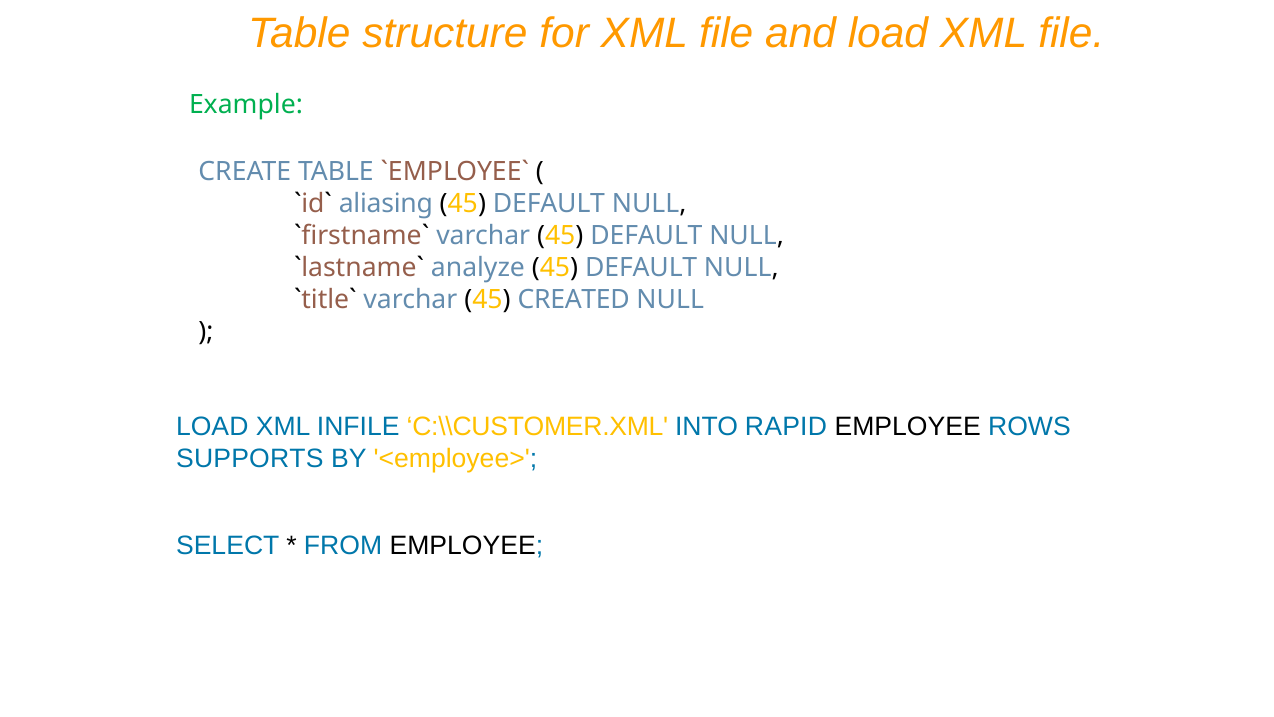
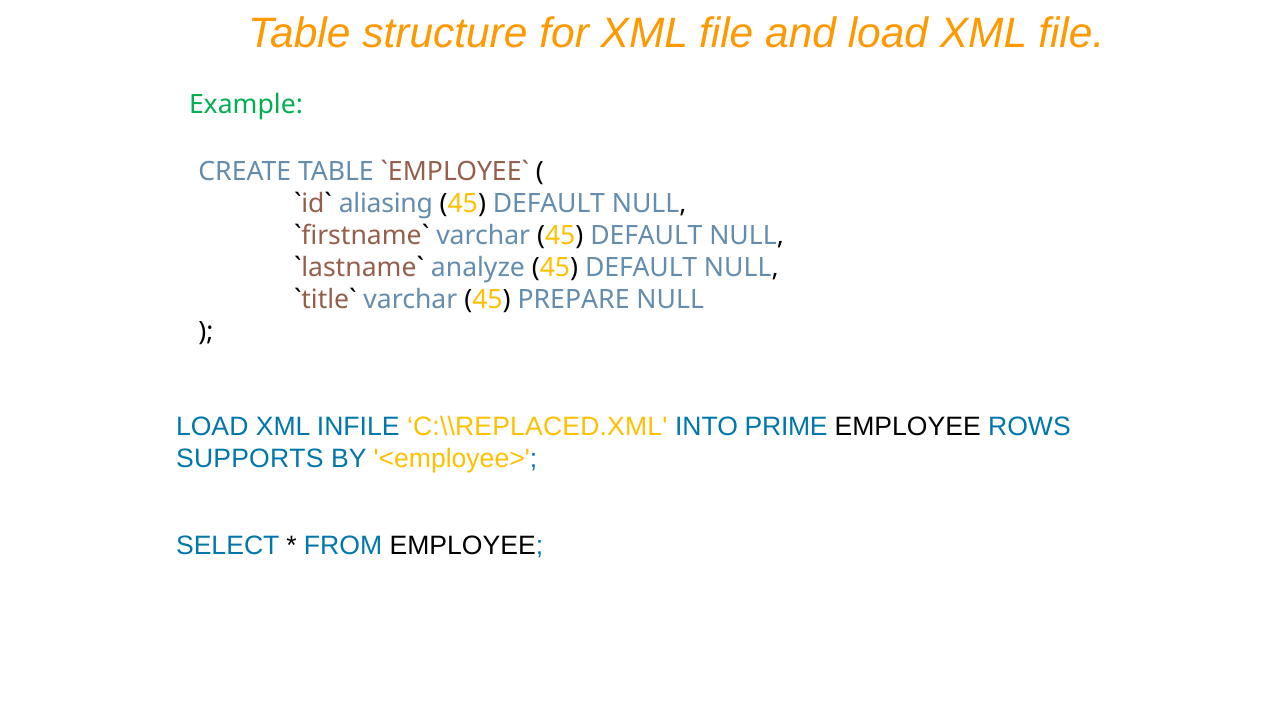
CREATED: CREATED -> PREPARE (574, 299)
C:\\CUSTOMER.XML: C:\\CUSTOMER.XML -> C:\\REPLACED.XML (537, 426)
RAPID: RAPID -> PRIME (786, 426)
